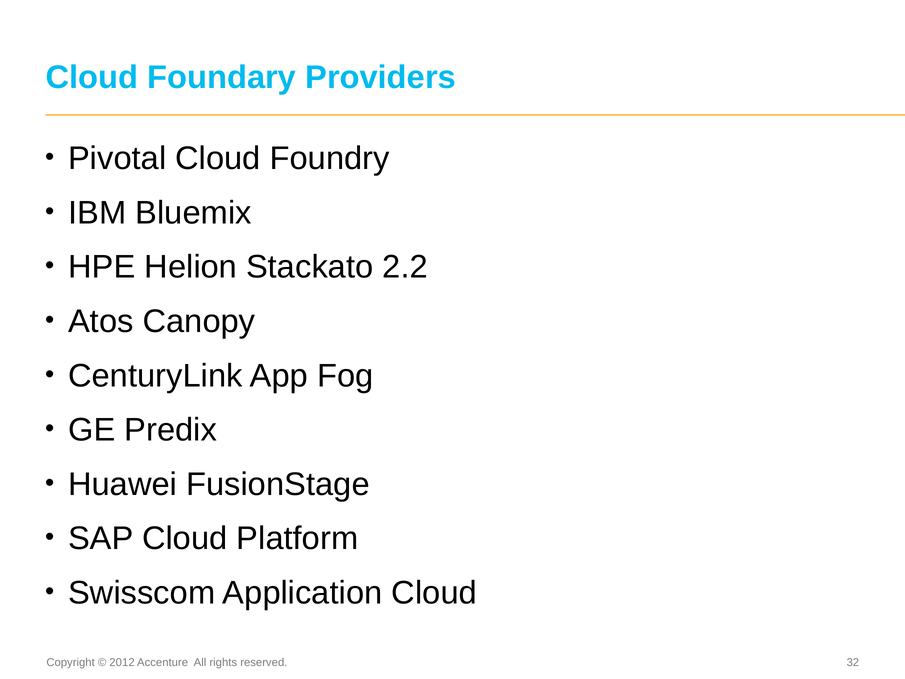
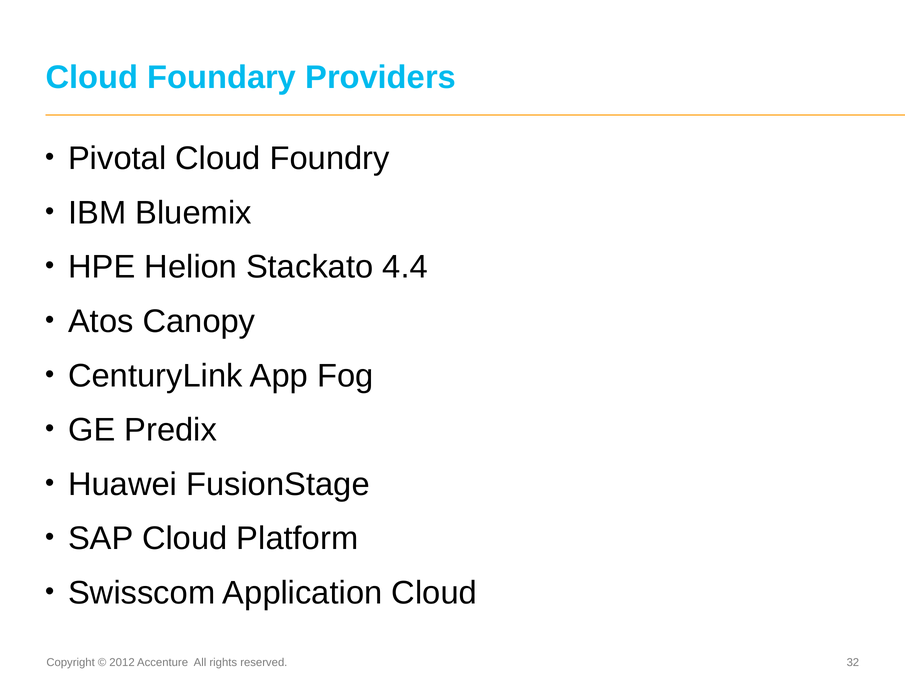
2.2: 2.2 -> 4.4 (405, 267)
